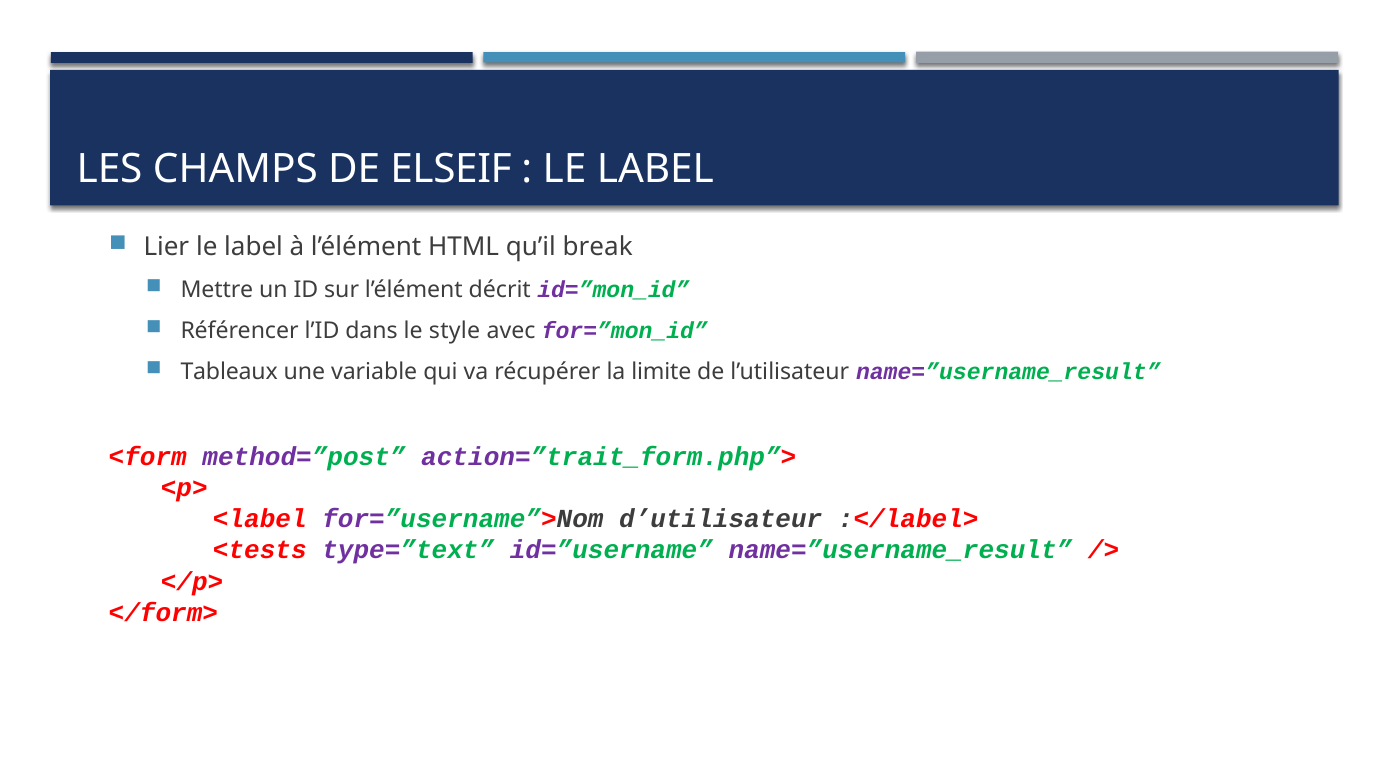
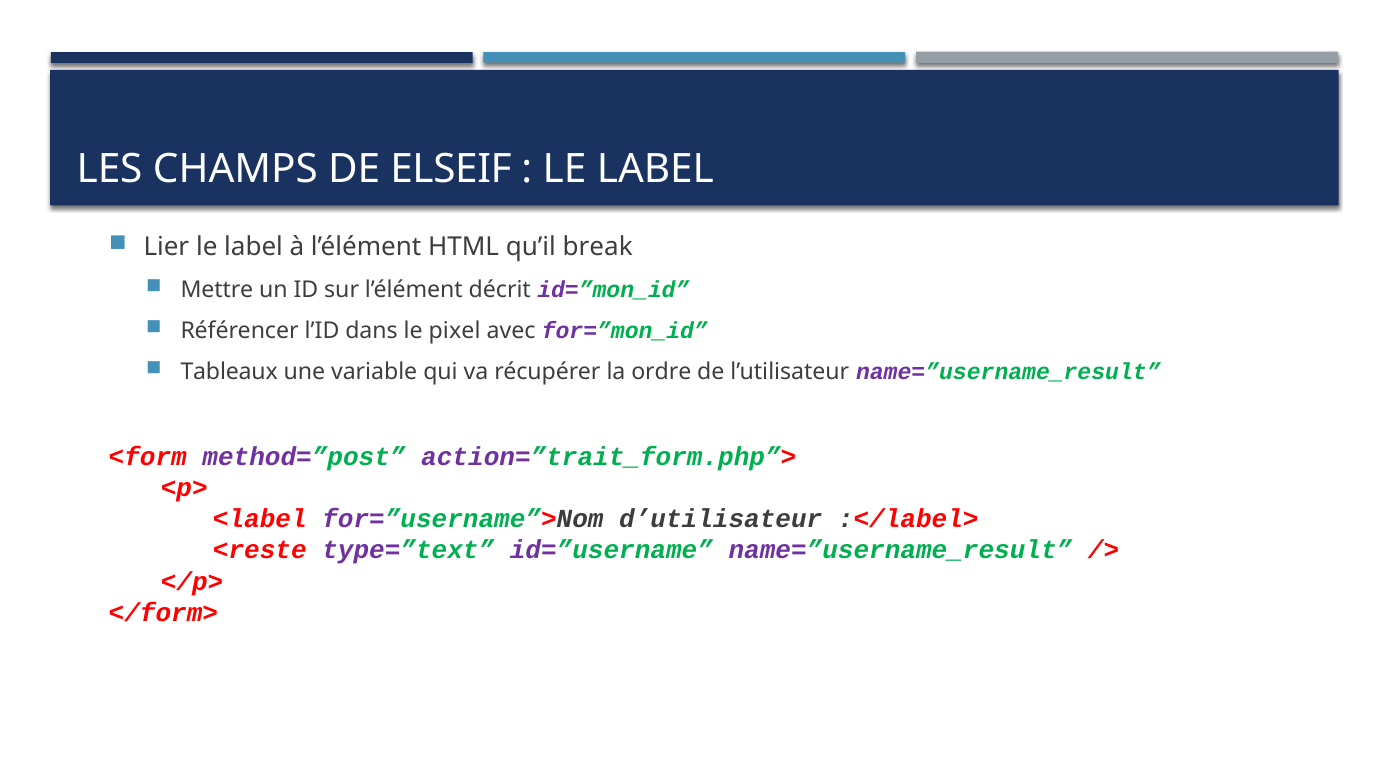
style: style -> pixel (455, 331)
limite: limite -> ordre (661, 372)
<tests: <tests -> <reste (260, 551)
